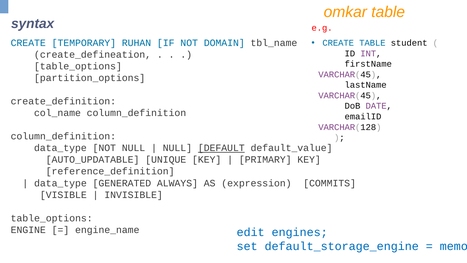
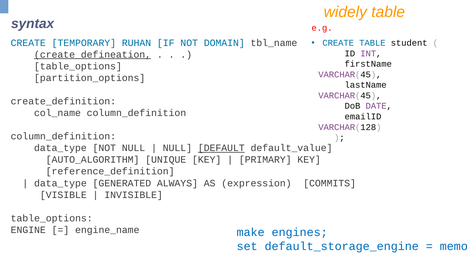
omkar: omkar -> widely (345, 12)
create_defineation underline: none -> present (93, 54)
AUTO_UPDATABLE: AUTO_UPDATABLE -> AUTO_ALGORITHM (93, 160)
edit: edit -> make (251, 232)
